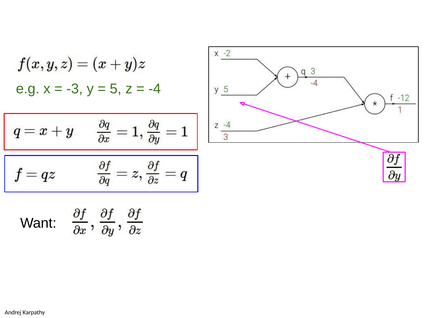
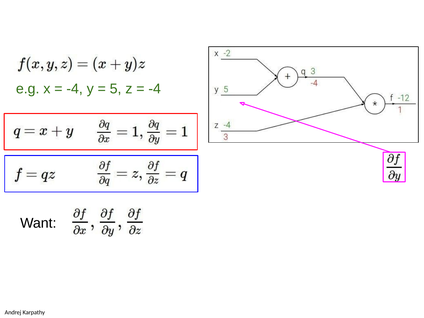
-3: -3 -> -4 (75, 89)
